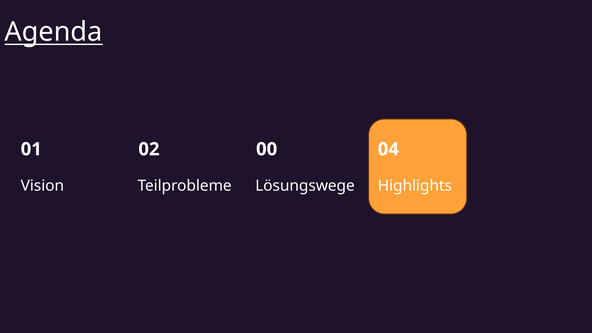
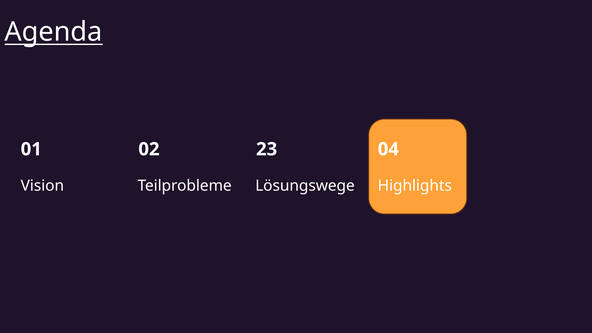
00: 00 -> 23 (267, 149)
